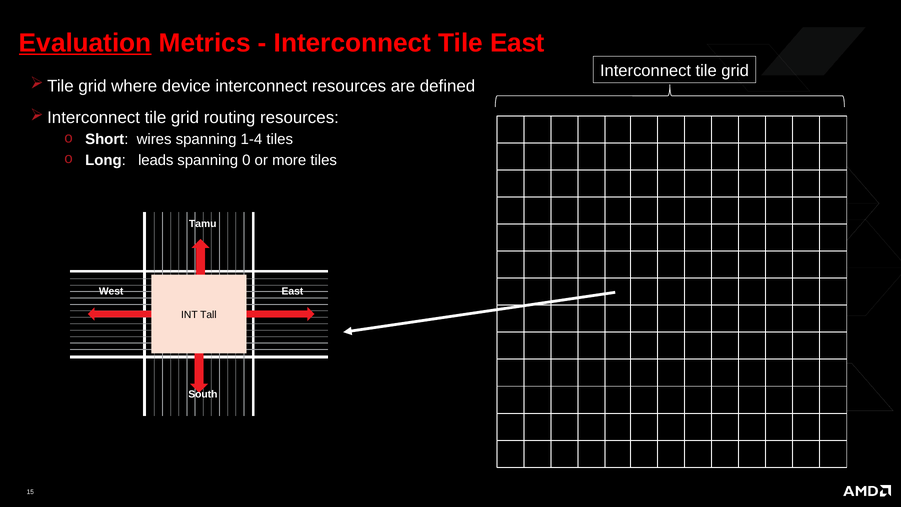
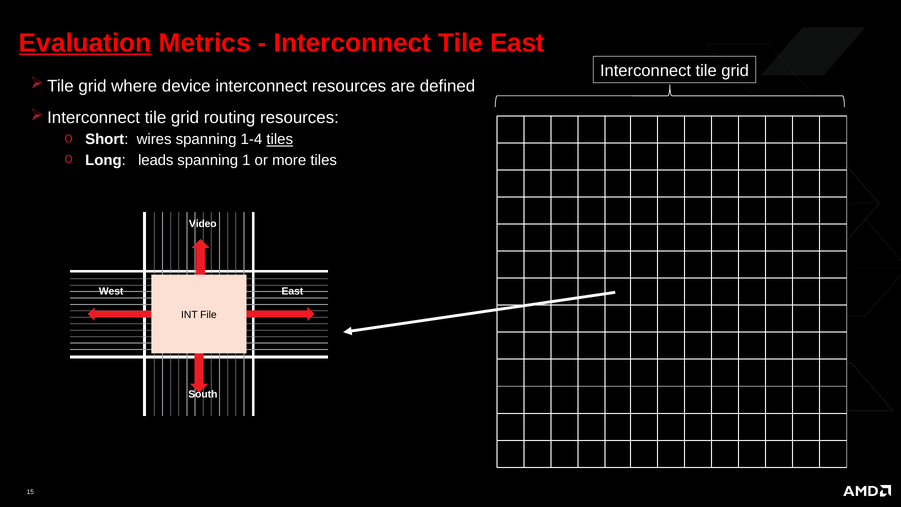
tiles underline: none -> present (280, 139)
0: 0 -> 1 (246, 160)
Tamu: Tamu -> Video (203, 224)
Tall: Tall -> File (208, 315)
